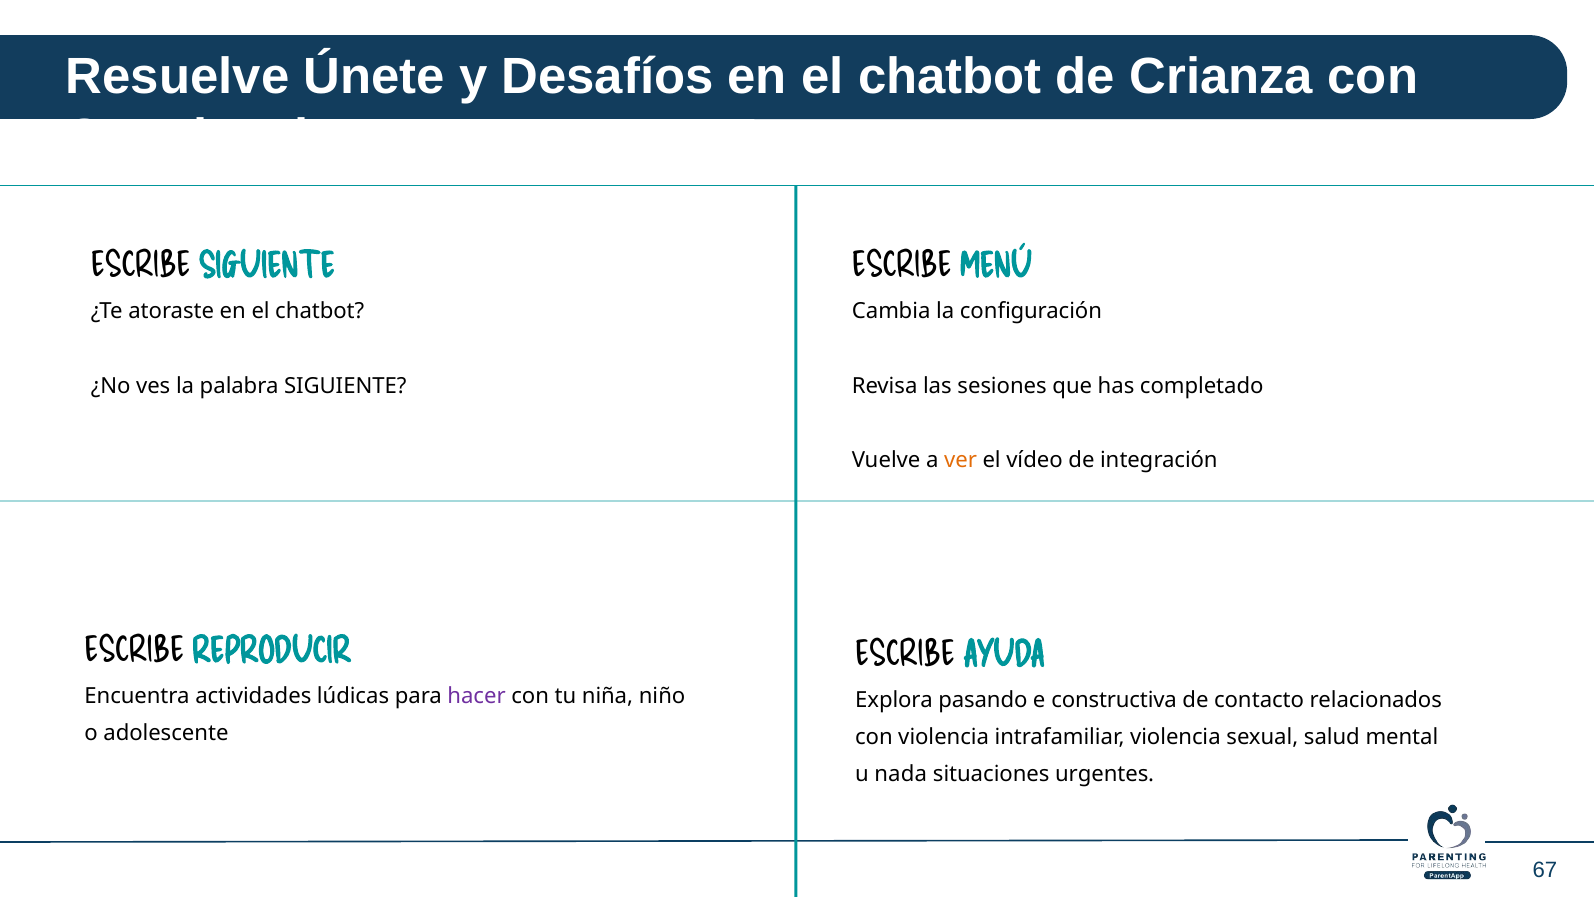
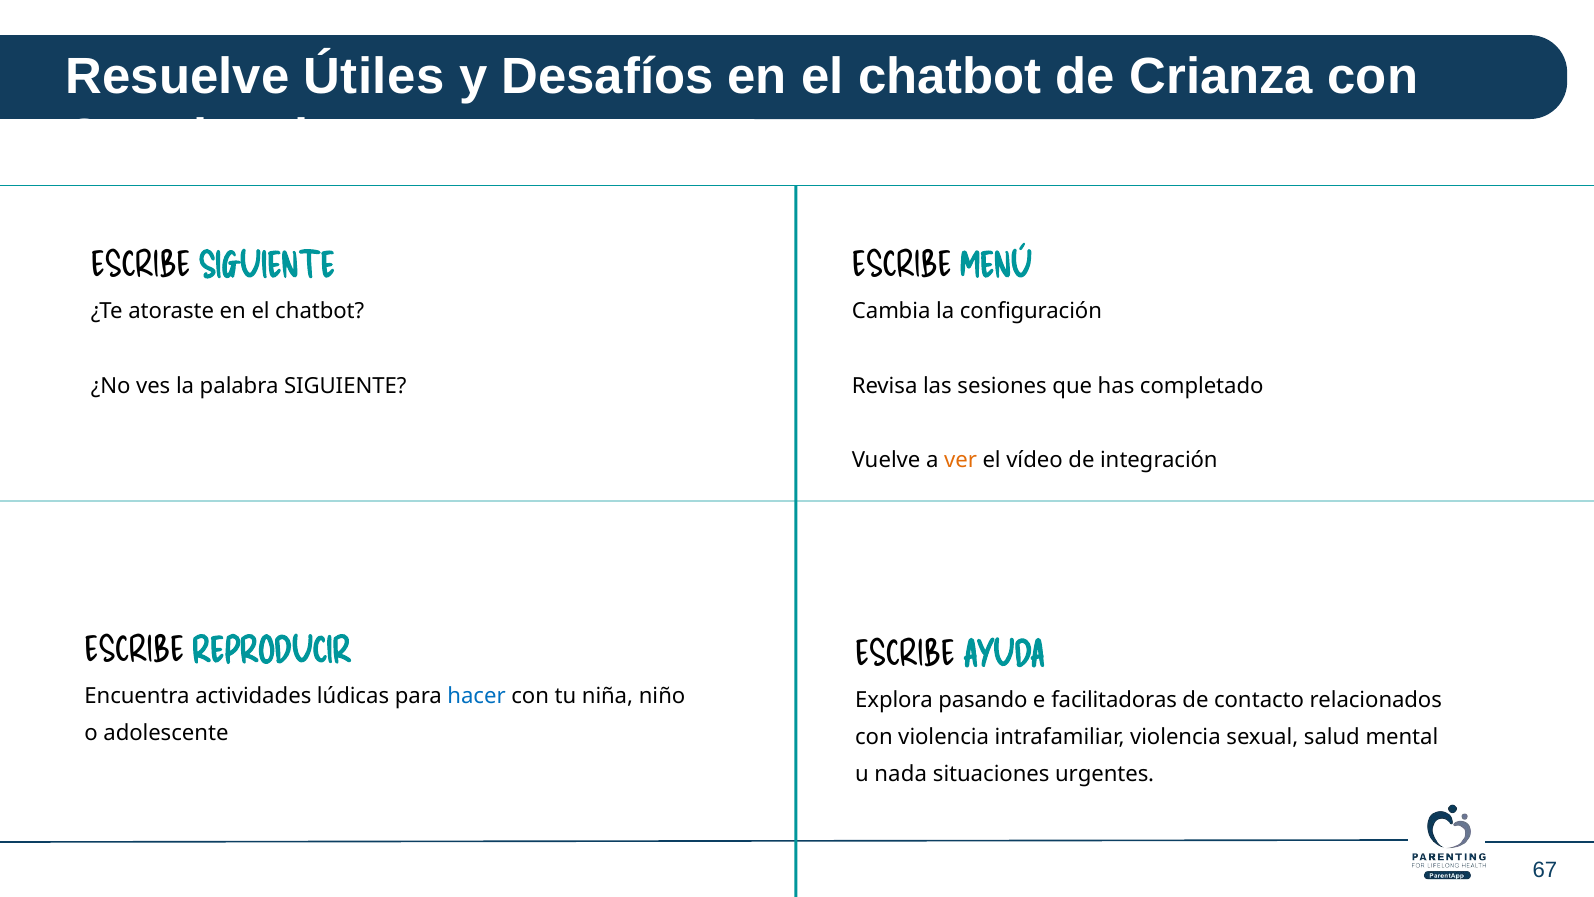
Únete: Únete -> Útiles (374, 76)
hacer colour: purple -> blue (477, 696)
constructiva: constructiva -> facilitadoras (1114, 700)
